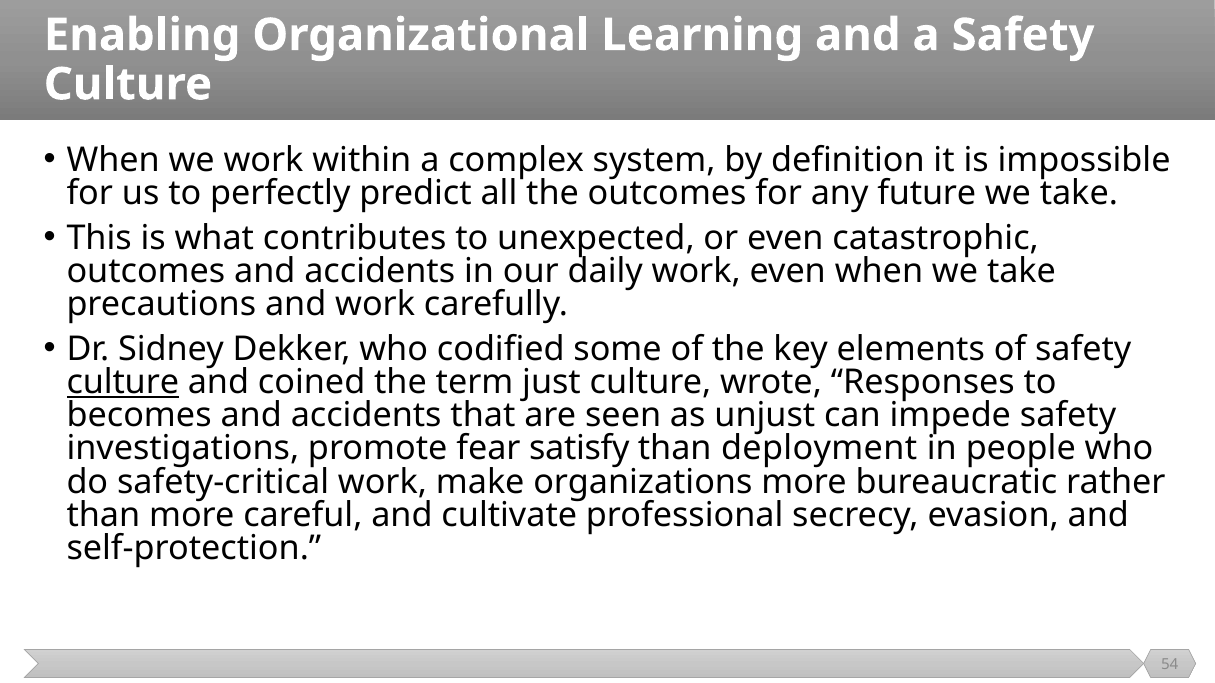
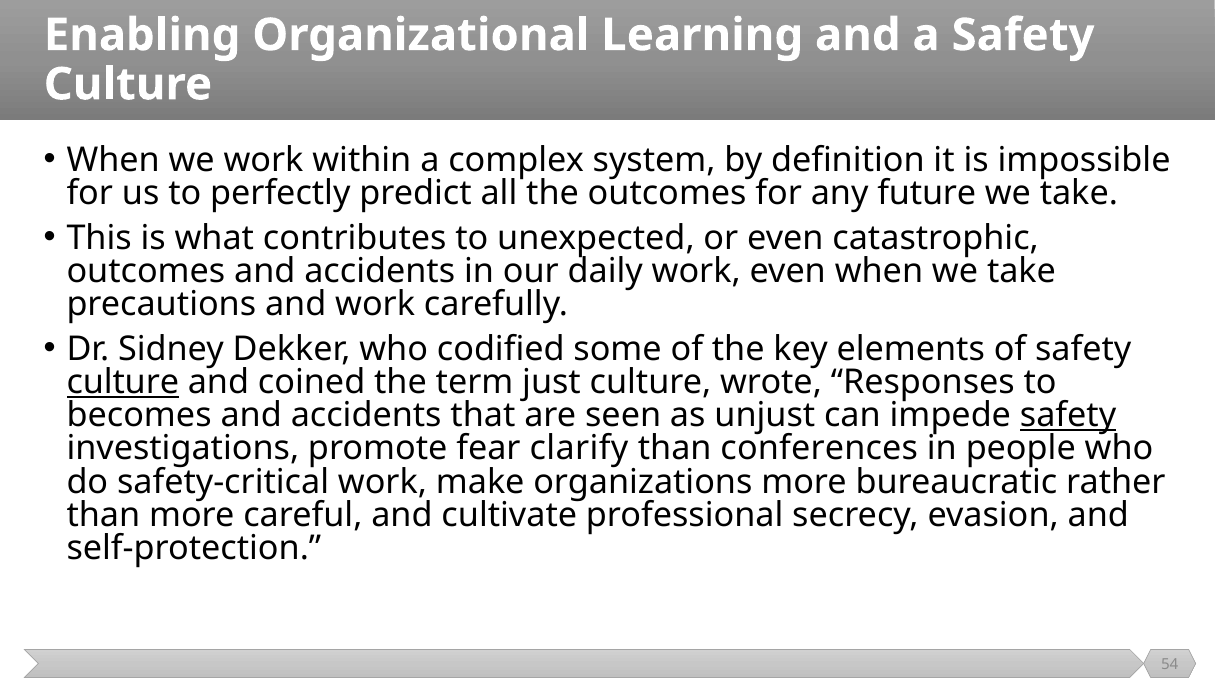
safety underline: none -> present (1068, 416)
satisfy: satisfy -> clarify (579, 449)
deployment: deployment -> conferences (819, 449)
